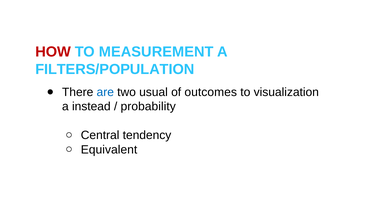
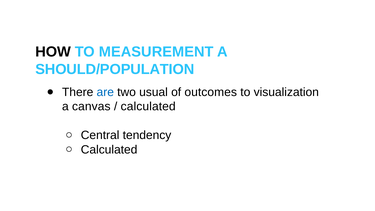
HOW colour: red -> black (53, 52)
FILTERS/POPULATION: FILTERS/POPULATION -> SHOULD/POPULATION (115, 69)
instead: instead -> canvas (91, 106)
probability: probability -> calculated (148, 106)
Equivalent: Equivalent -> Calculated (109, 150)
